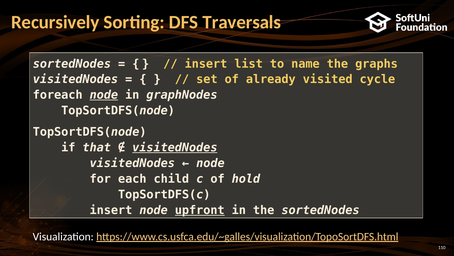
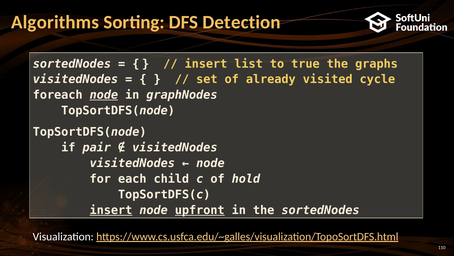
Recursively: Recursively -> Algorithms (55, 22)
Traversals: Traversals -> Detection (242, 22)
name: name -> true (305, 64)
that: that -> pair (97, 147)
visitedNodes underline: present -> none (175, 147)
insert underline: none -> present (111, 210)
